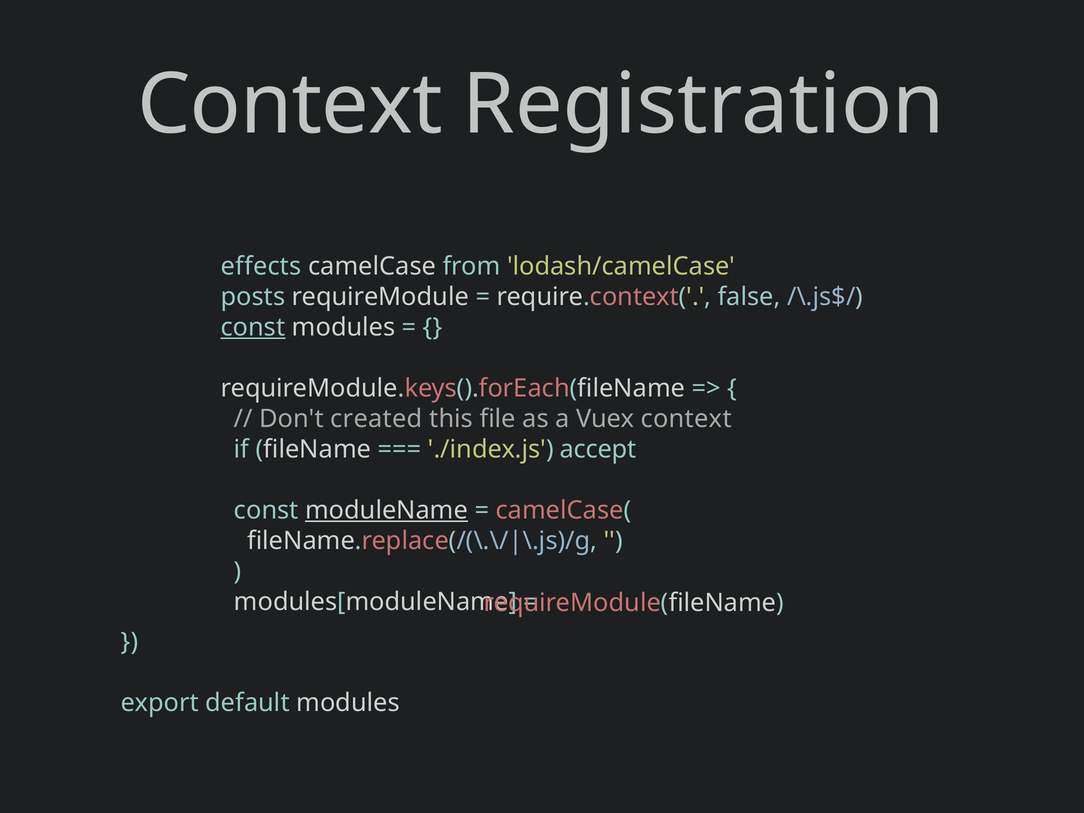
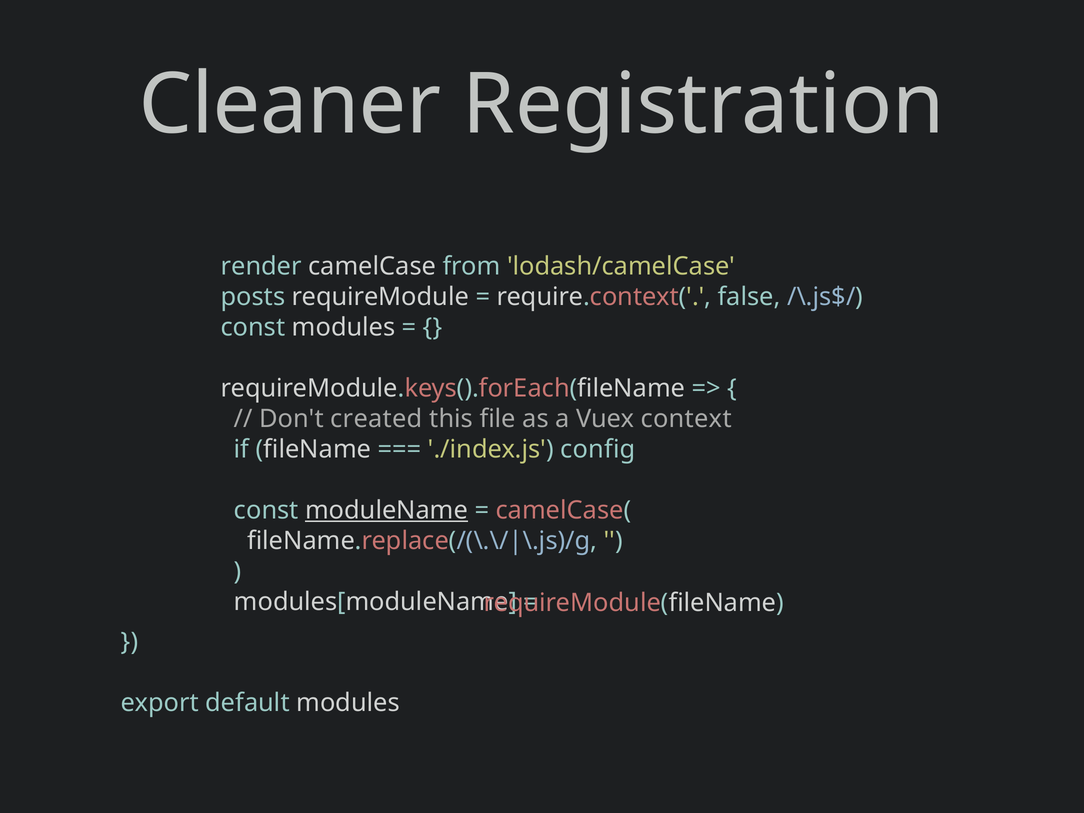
Context: Context -> Cleaner (290, 105)
effects: effects -> render (261, 267)
const underline: present -> none (253, 327)
accept: accept -> config (598, 449)
